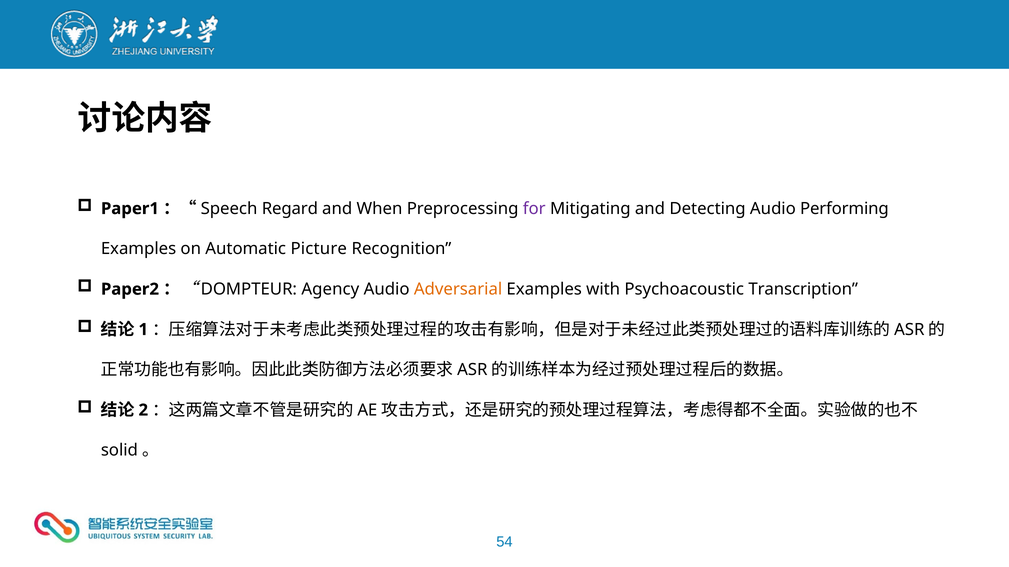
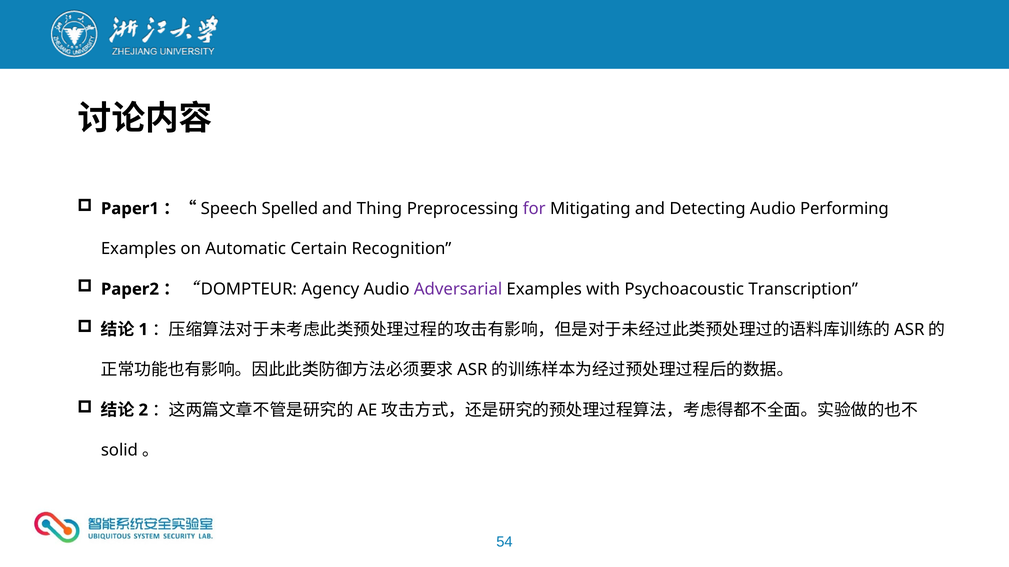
Regard: Regard -> Spelled (290, 209)
When: When -> Thing (379, 209)
Picture: Picture -> Certain (319, 249)
Adversarial colour: orange -> purple (458, 289)
